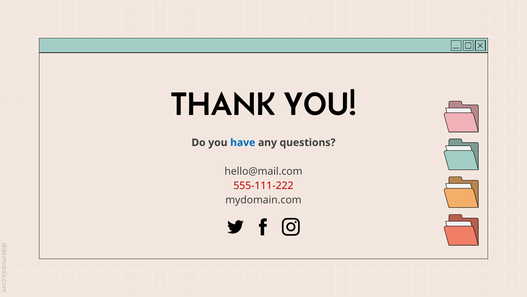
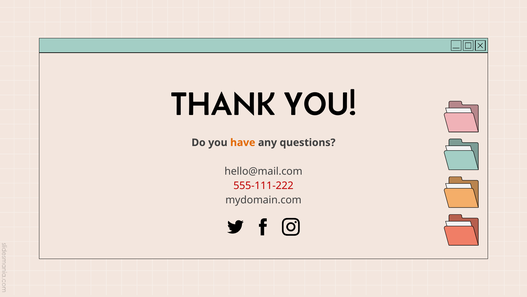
have colour: blue -> orange (243, 142)
